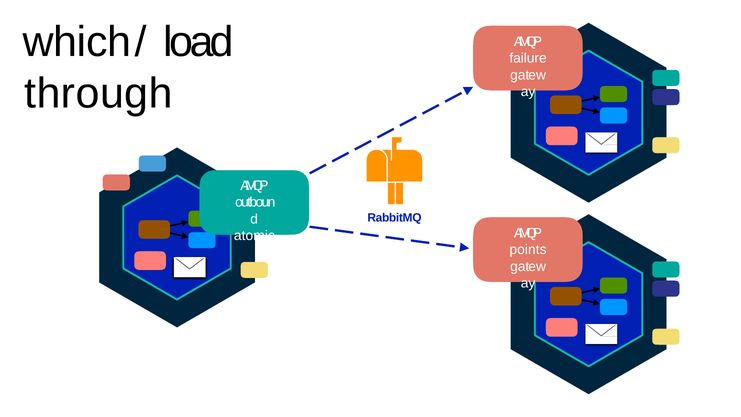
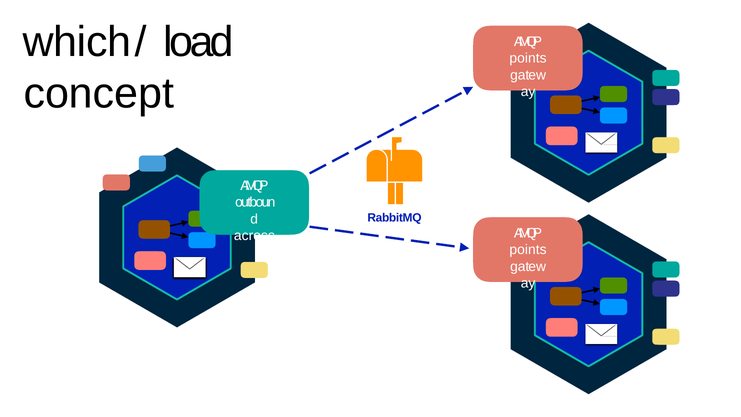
failure: failure -> points (528, 58)
through: through -> concept (99, 93)
atomic: atomic -> across (254, 235)
